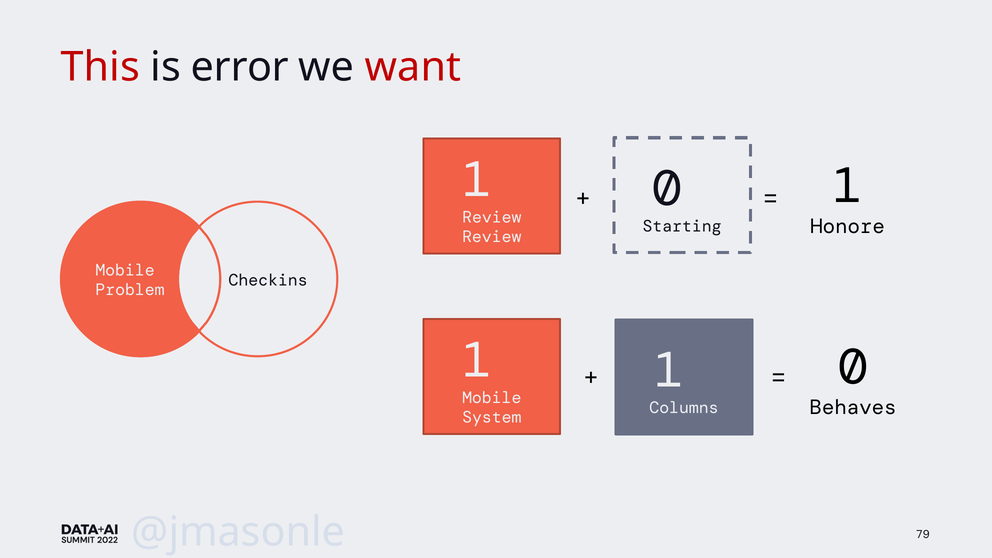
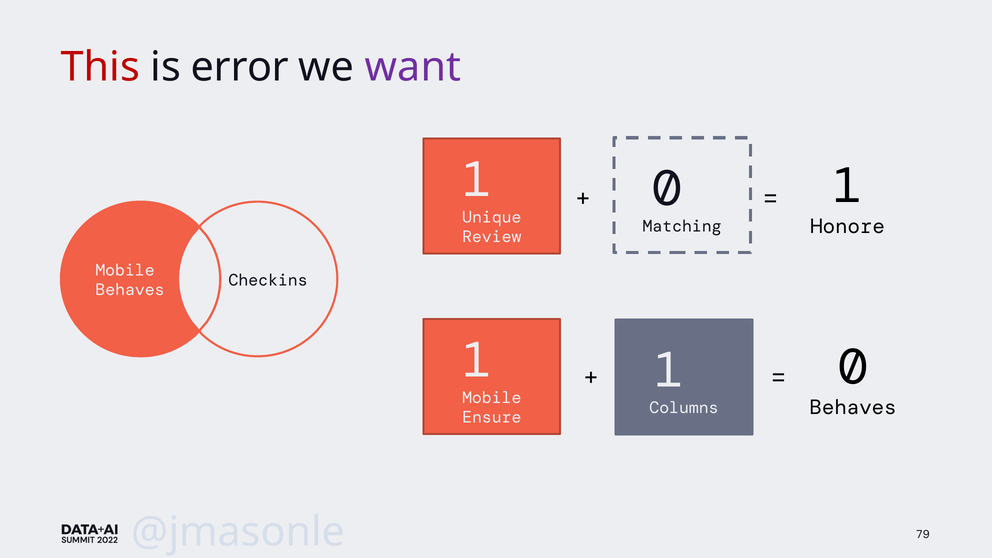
want colour: red -> purple (413, 67)
Review: Review -> Unique (492, 217)
Starting: Starting -> Matching (682, 226)
Problem: Problem -> Behaves (130, 290)
System: System -> Ensure (492, 418)
